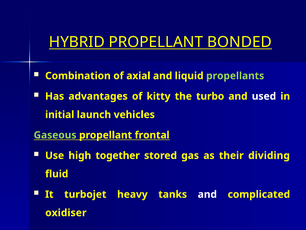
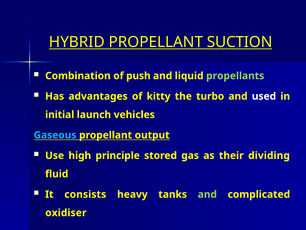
BONDED: BONDED -> SUCTION (240, 42)
axial: axial -> push (138, 76)
Gaseous colour: light green -> light blue (55, 135)
frontal: frontal -> output (152, 135)
together: together -> principle (118, 155)
turbojet: turbojet -> consists (85, 194)
and colour: white -> light green (207, 194)
